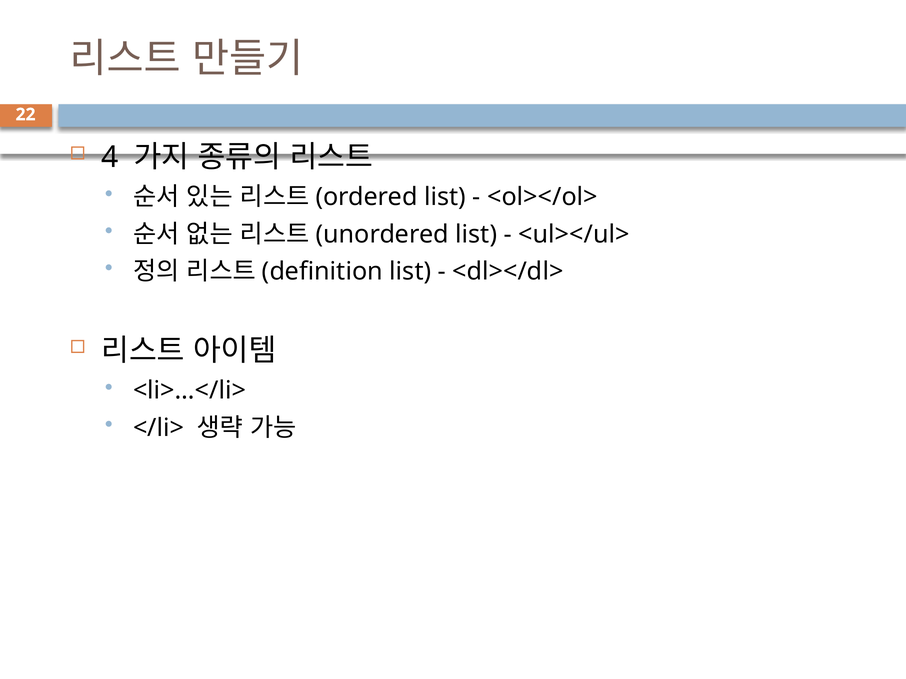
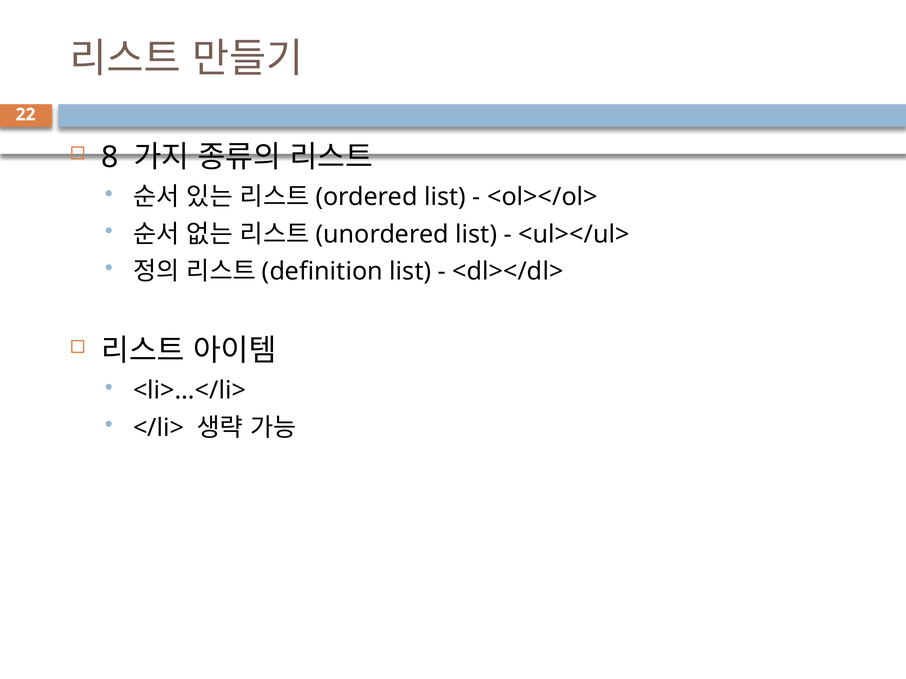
4: 4 -> 8 (110, 158)
